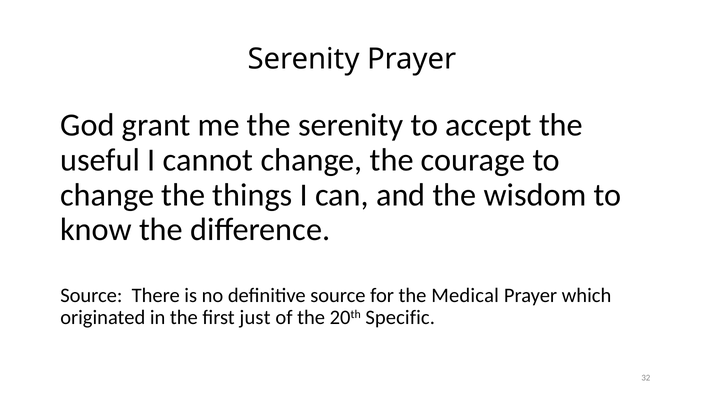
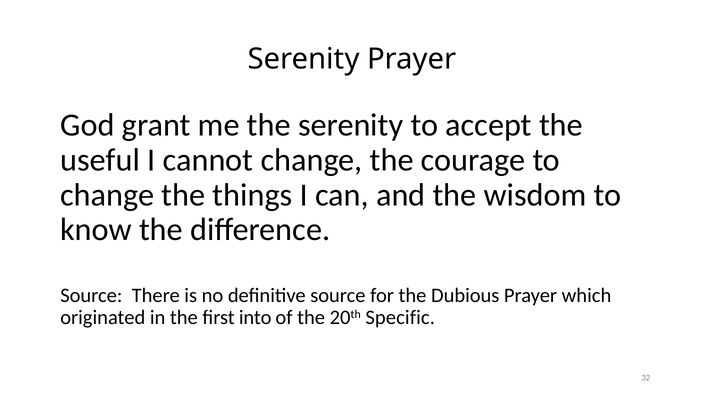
Medical: Medical -> Dubious (465, 295)
just: just -> into (255, 317)
